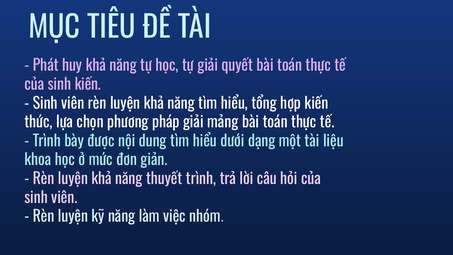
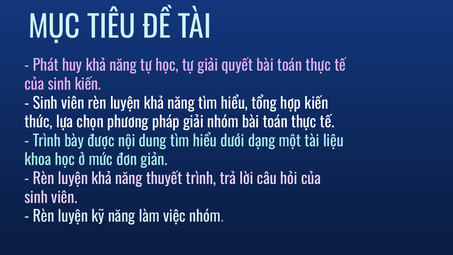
giải mảng: mảng -> nhóm (223, 122)
